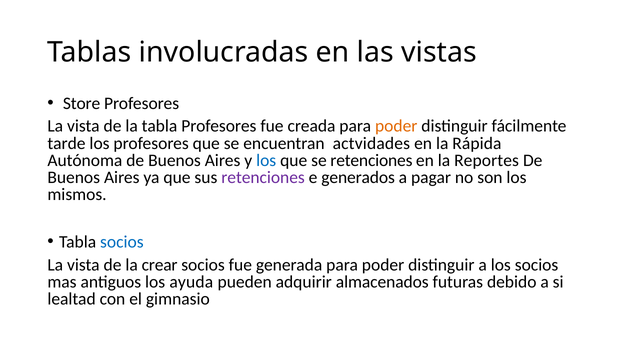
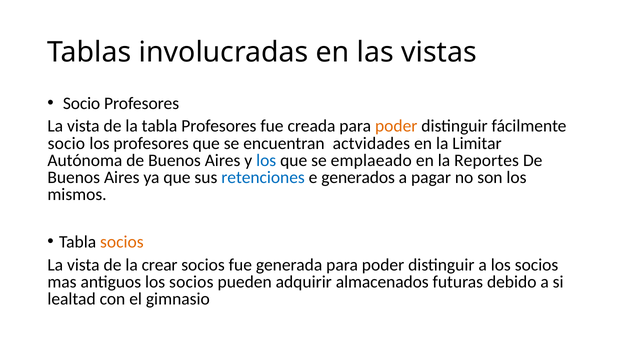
Store: Store -> Socio (82, 103)
tarde: tarde -> socio (66, 143)
Rápida: Rápida -> Limitar (477, 143)
se retenciones: retenciones -> emplaeado (371, 160)
retenciones colour: purple -> blue (263, 177)
socios colour: blue -> orange (122, 242)
antiguos los ayuda: ayuda -> socios (191, 282)
